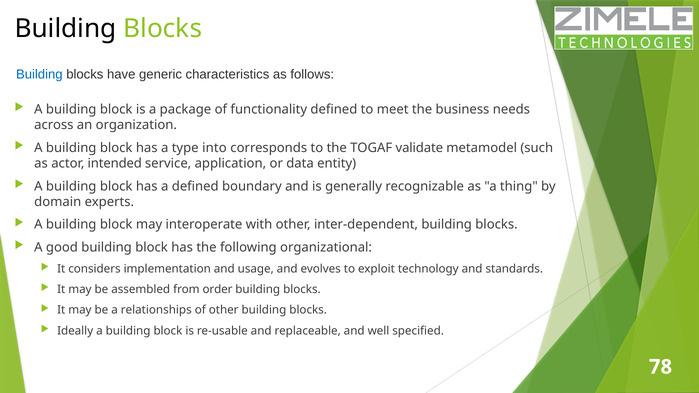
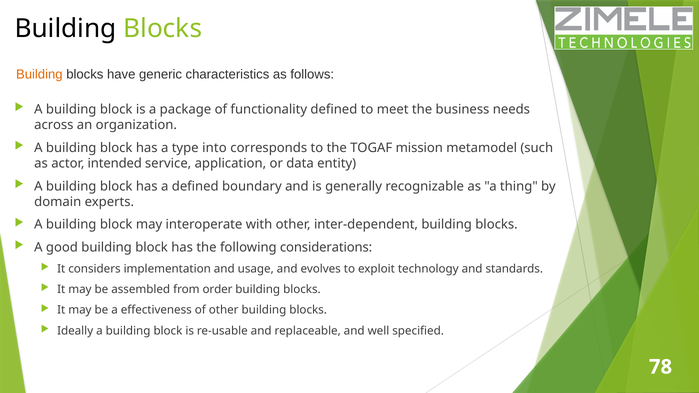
Building colour: blue -> orange (39, 74)
validate: validate -> mission (419, 148)
organizational: organizational -> considerations (326, 248)
relationships: relationships -> effectiveness (156, 310)
